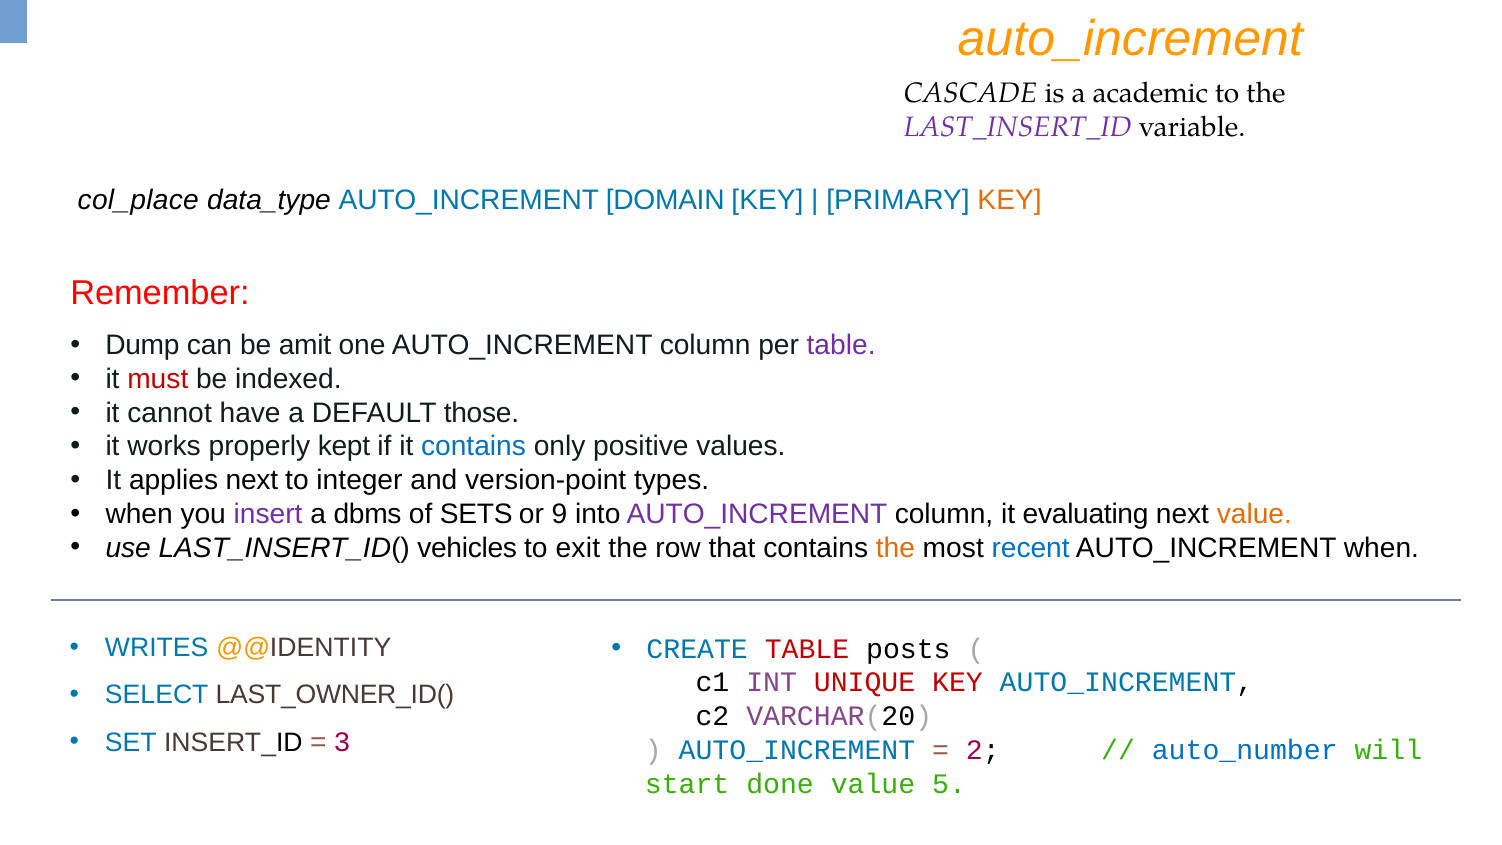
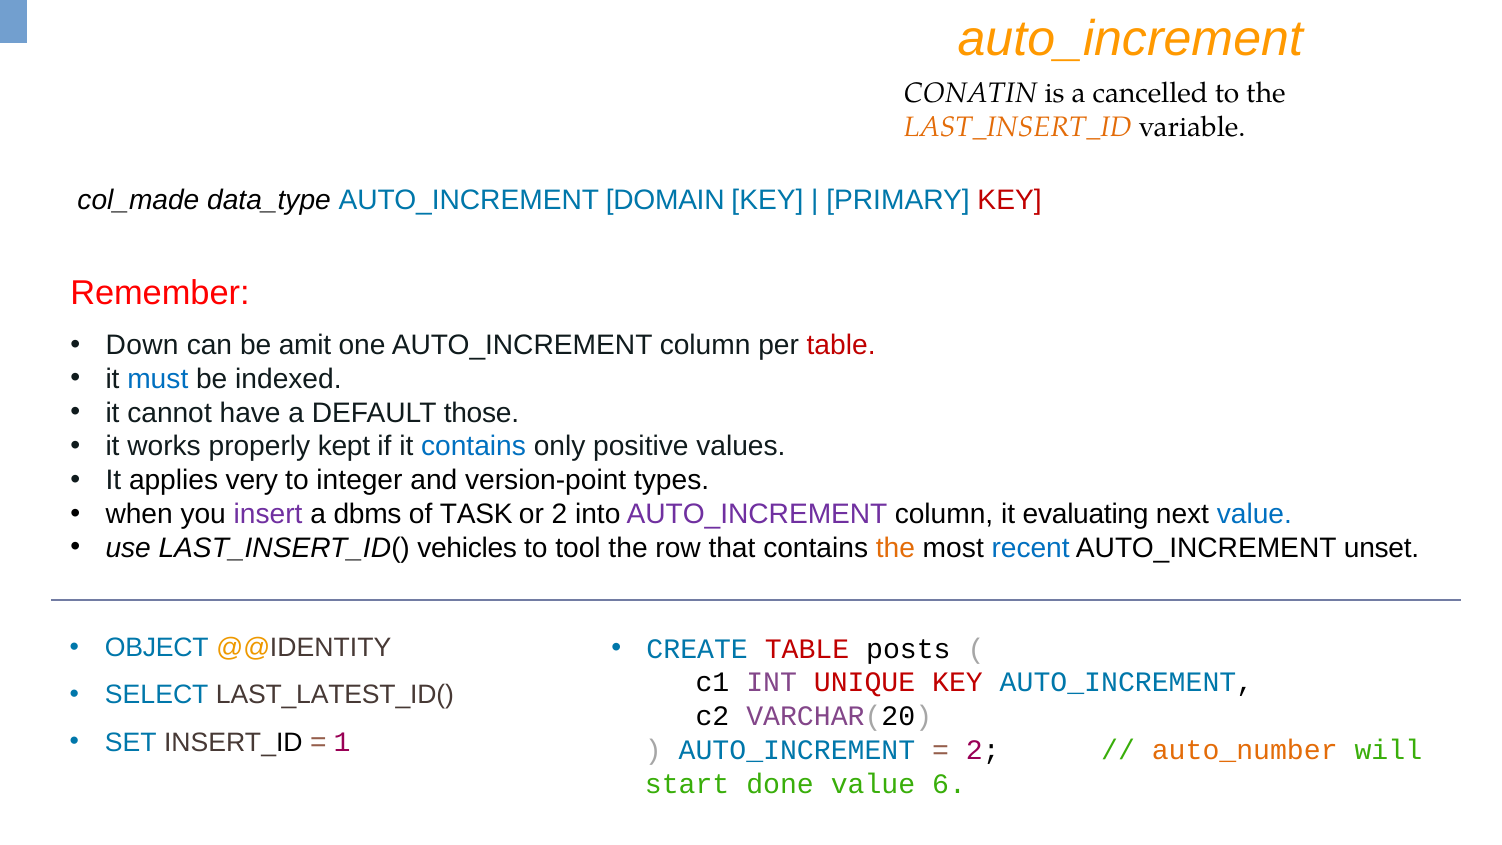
CASCADE: CASCADE -> CONATIN (970, 94)
academic: academic -> cancelled (1150, 94)
LAST_INSERT_ID colour: purple -> orange (1018, 127)
col_place: col_place -> col_made (138, 200)
KEY colour: orange -> red (1010, 200)
Dump: Dump -> Down (142, 345)
table colour: purple -> red (841, 345)
must colour: red -> blue (158, 379)
applies next: next -> very (252, 480)
SETS: SETS -> TASK (476, 514)
or 9: 9 -> 2 (560, 514)
value colour: orange -> blue (1254, 514)
exit: exit -> tool (578, 548)
AUTO_INCREMENT when: when -> unset (1382, 548)
WRITES: WRITES -> OBJECT (157, 648)
LAST_OWNER_ID(: LAST_OWNER_ID( -> LAST_LATEST_ID( (335, 695)
3: 3 -> 1 (342, 742)
auto_number colour: blue -> orange (1245, 750)
5: 5 -> 6 (949, 784)
